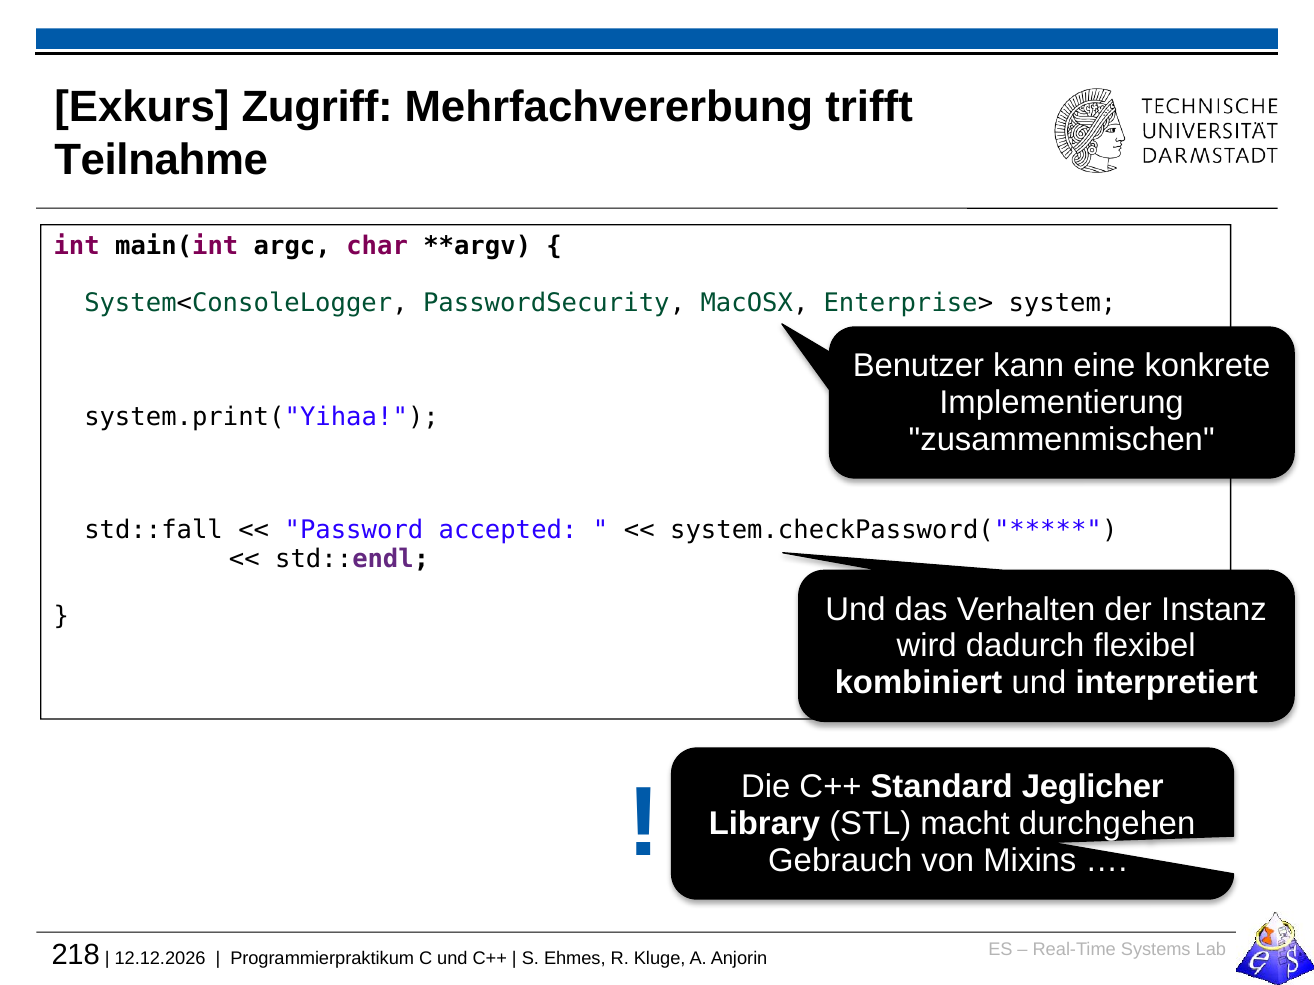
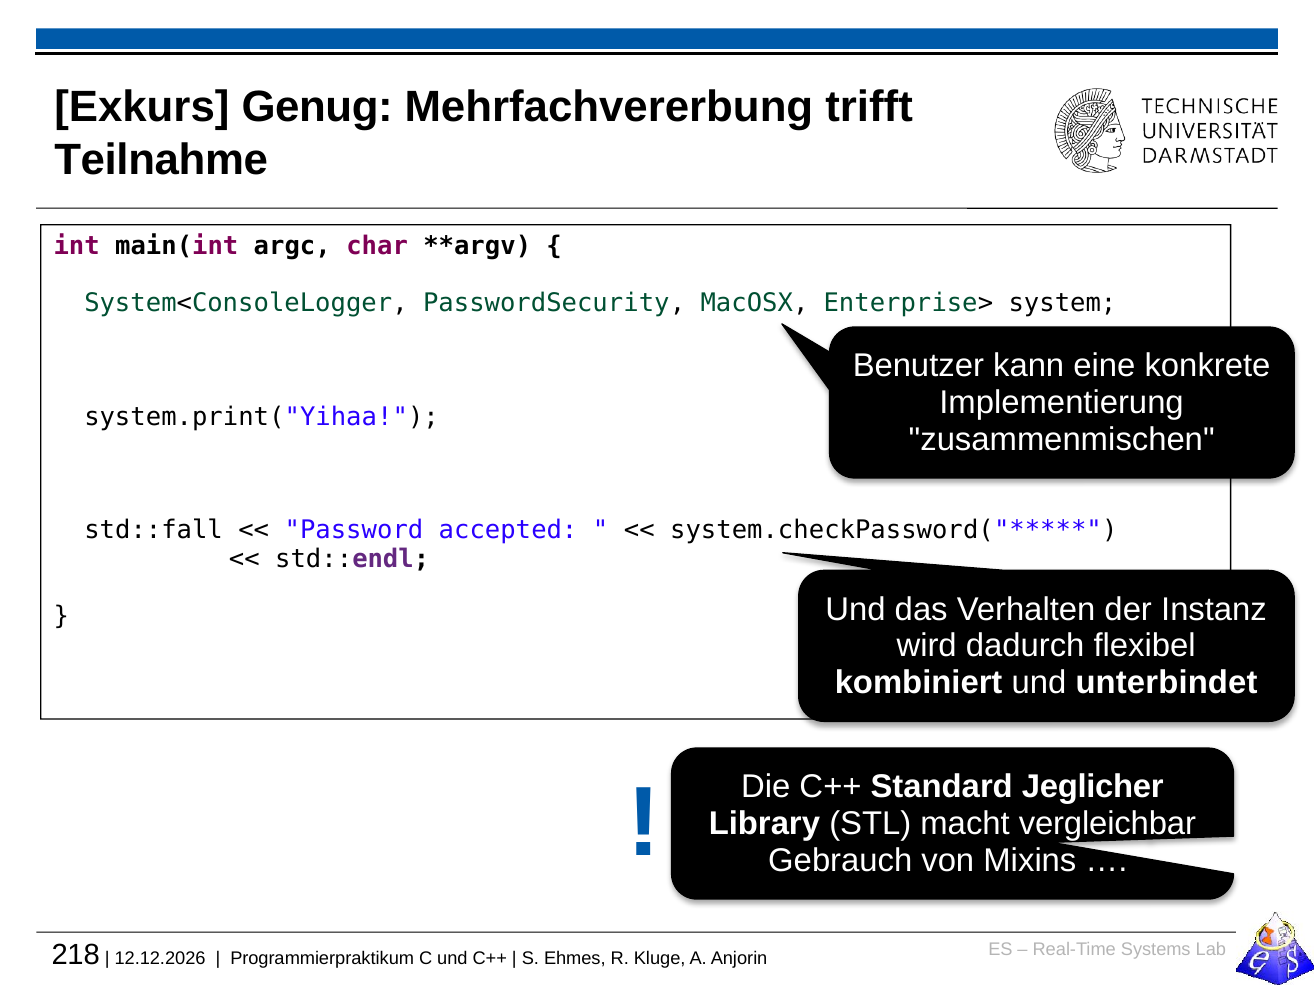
Zugriff: Zugriff -> Genug (317, 107)
interpretiert: interpretiert -> unterbindet (1167, 683)
durchgehen: durchgehen -> vergleichbar (1107, 824)
